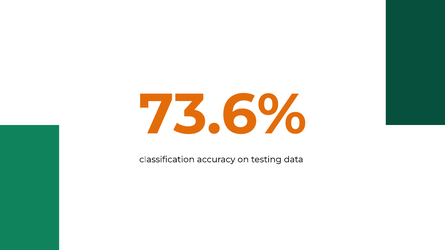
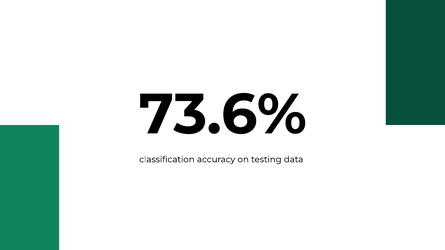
73.6% colour: orange -> black (223, 115)
